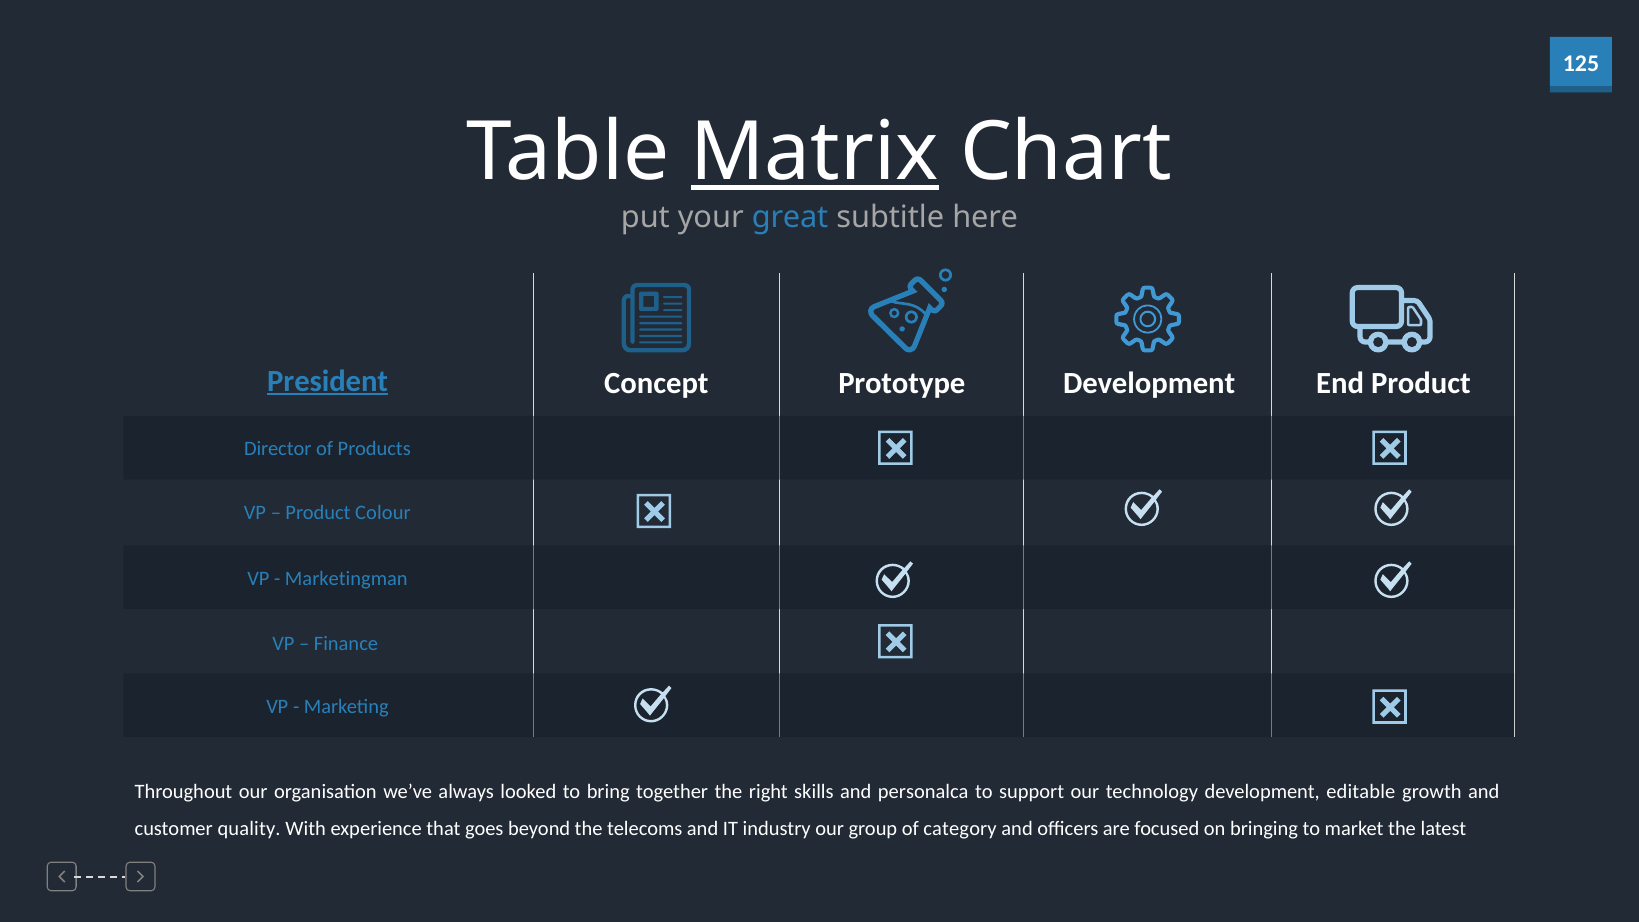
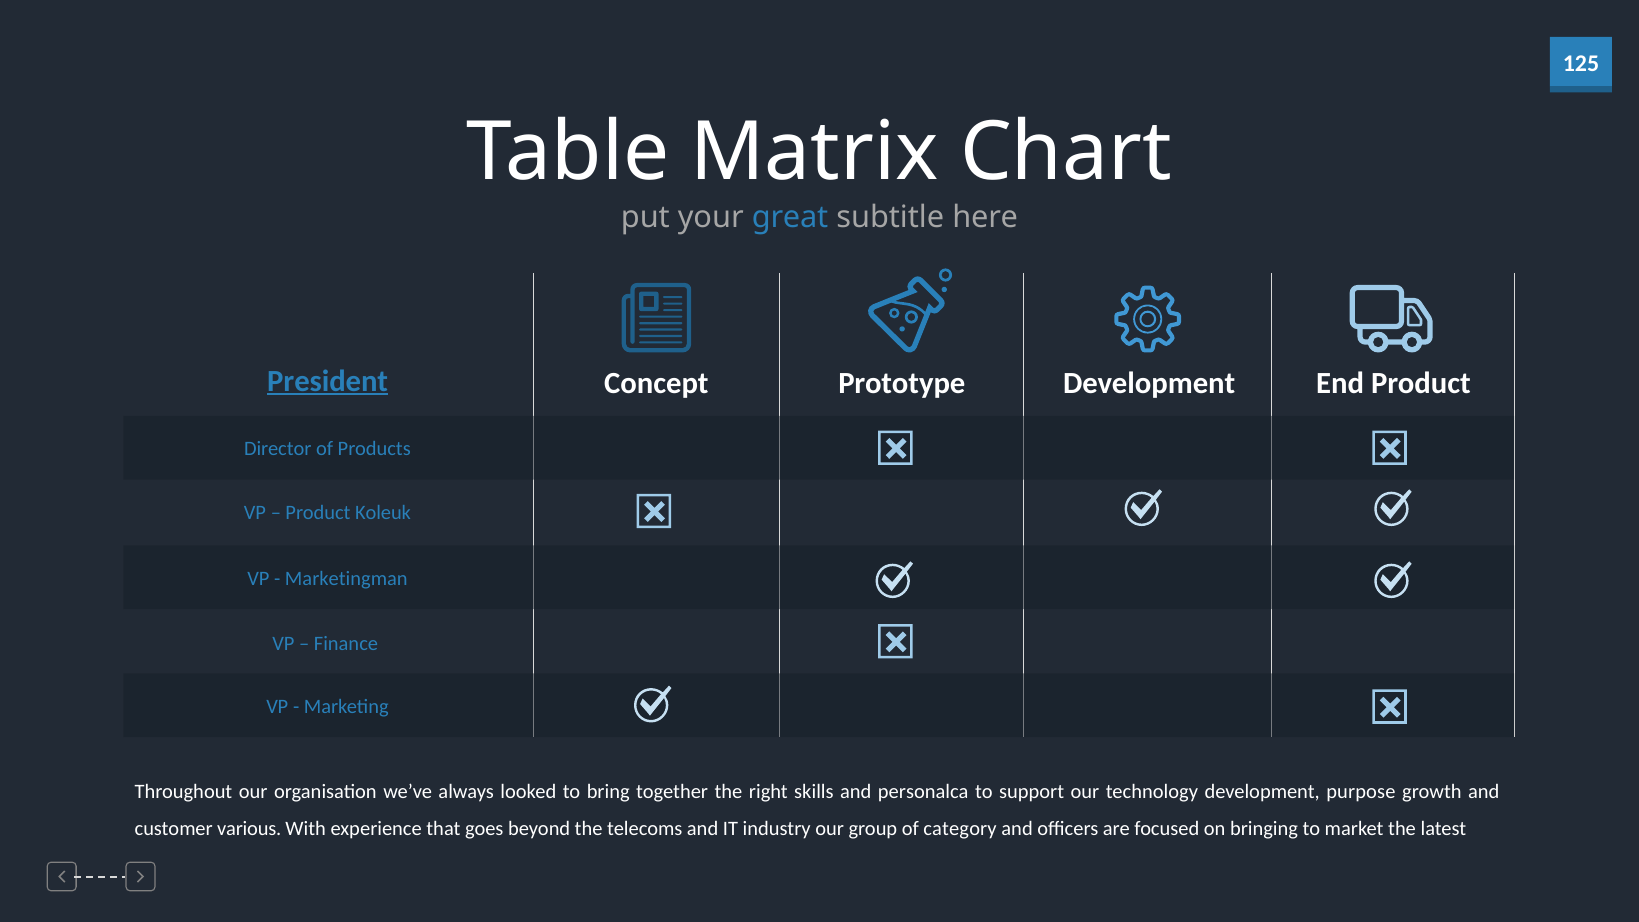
Matrix underline: present -> none (815, 152)
Colour: Colour -> Koleuk (383, 513)
editable: editable -> purpose (1361, 791)
quality: quality -> various (249, 828)
